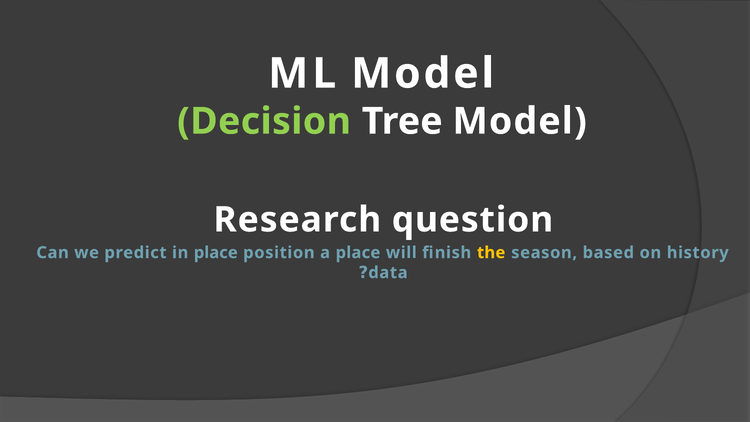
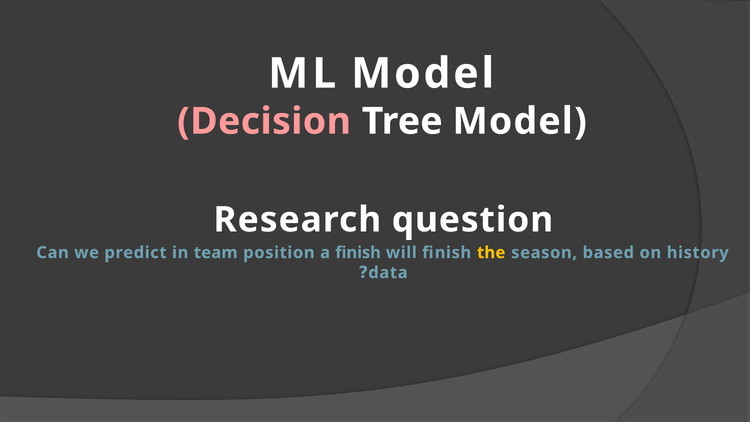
Decision colour: light green -> pink (264, 121)
in place: place -> team (216, 253)
a place: place -> finish (358, 253)
